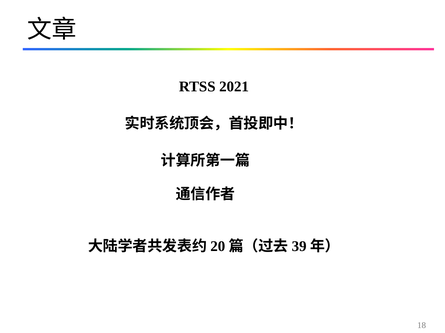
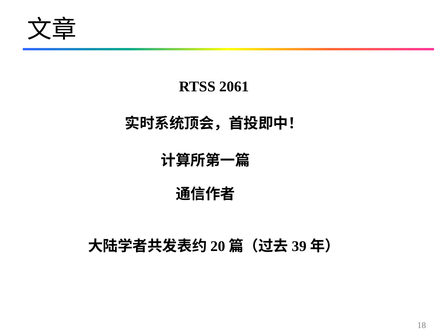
2021: 2021 -> 2061 (234, 87)
